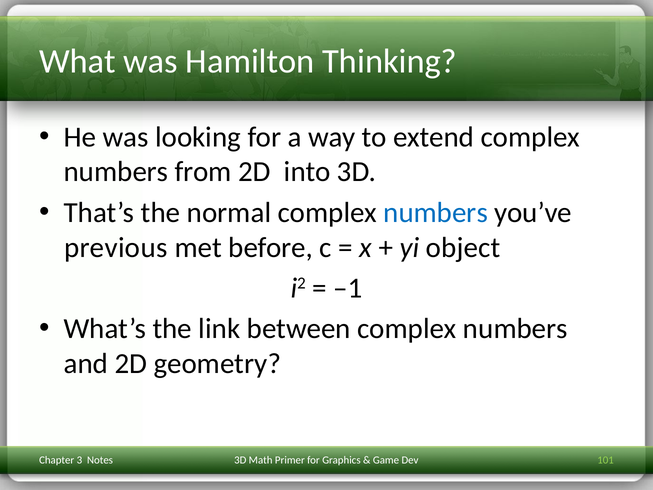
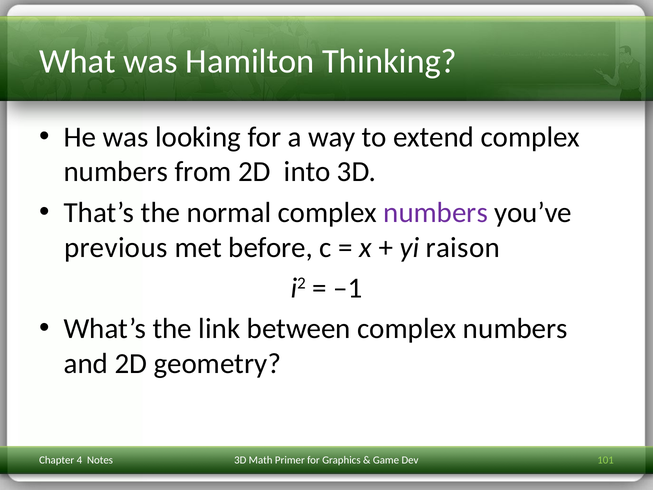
numbers colour: blue -> purple (436, 212)
object: object -> raison (463, 247)
3: 3 -> 4 (79, 460)
